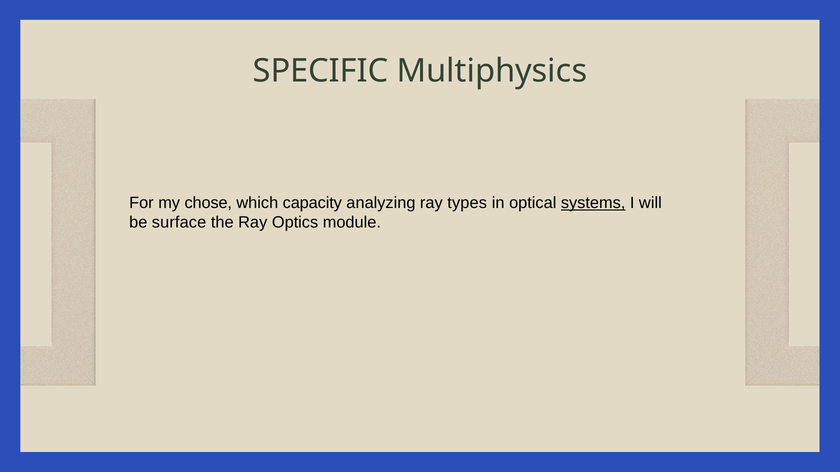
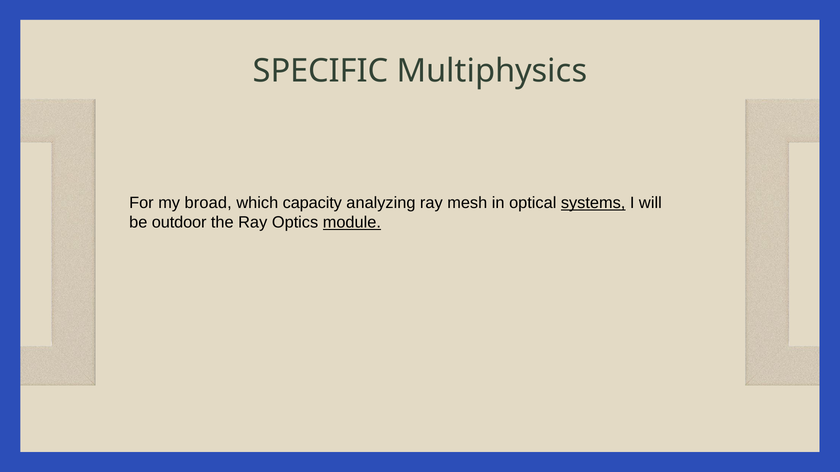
chose: chose -> broad (208, 203)
types: types -> mesh (467, 203)
surface: surface -> outdoor (179, 223)
module underline: none -> present (352, 223)
